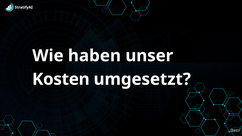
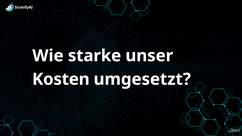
haben: haben -> starke (95, 56)
